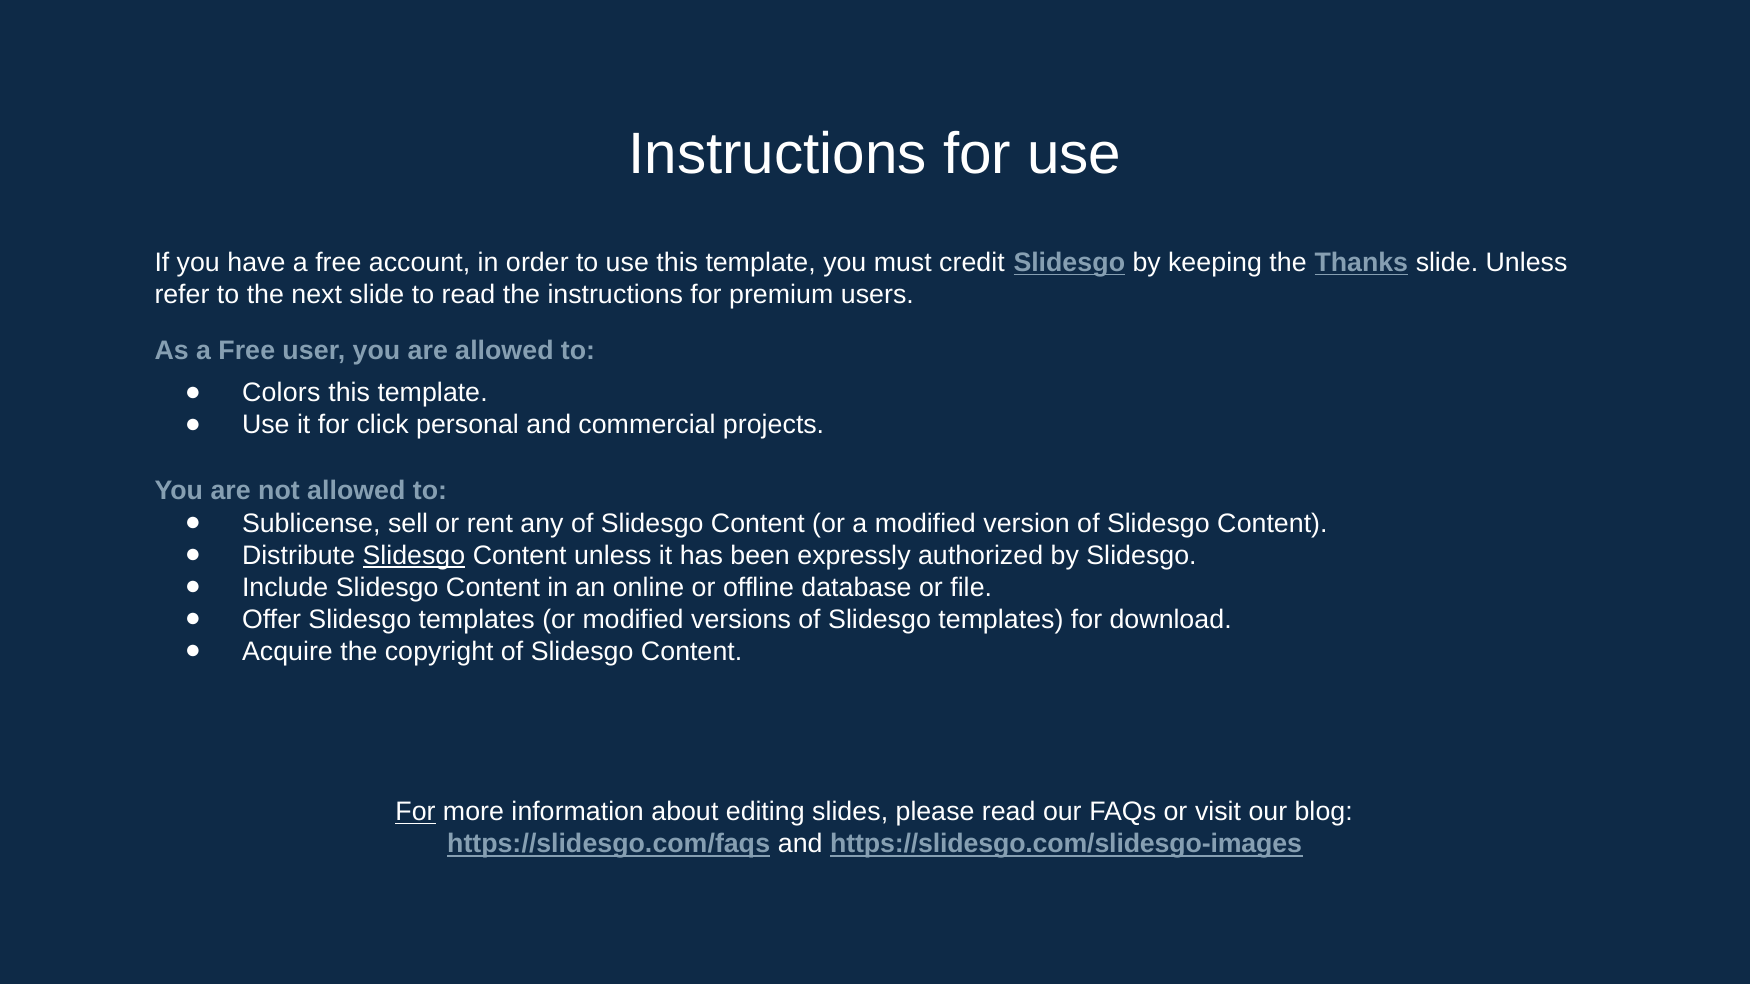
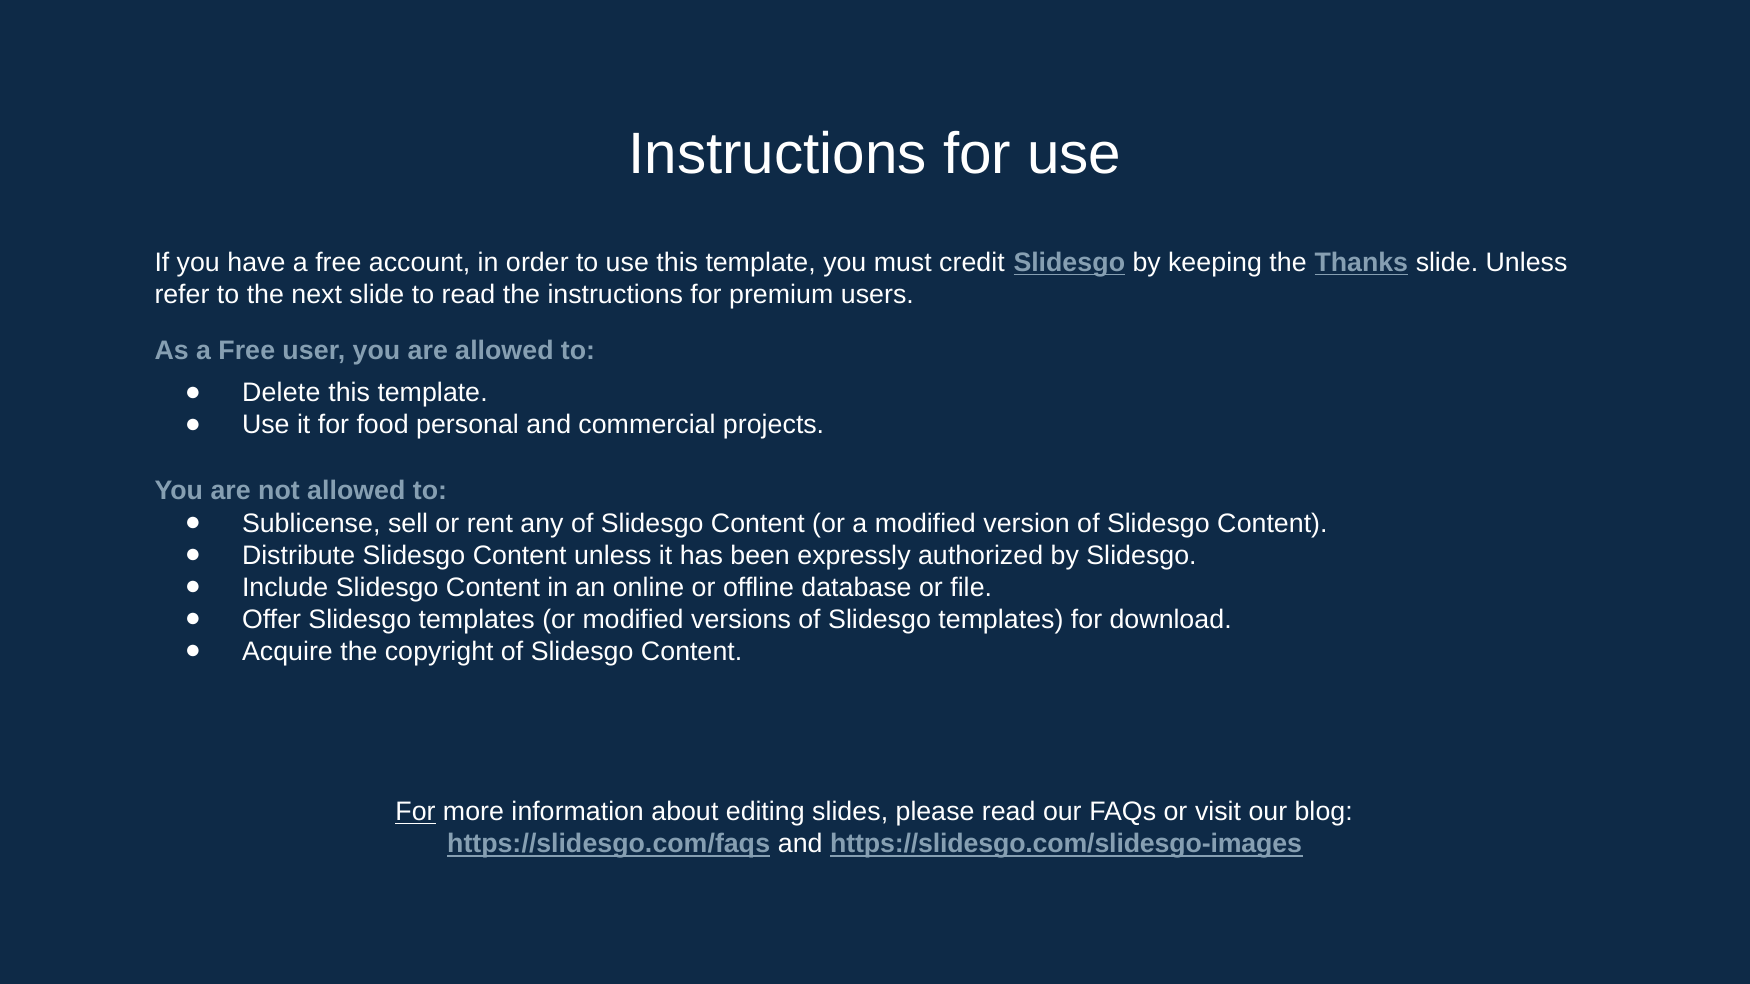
Colors: Colors -> Delete (281, 393)
click: click -> food (383, 425)
Slidesgo underline: present -> none (414, 556)
